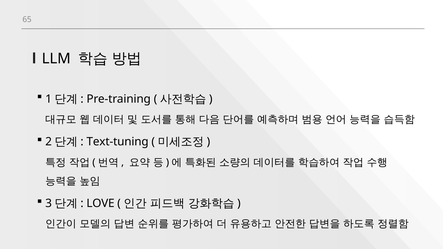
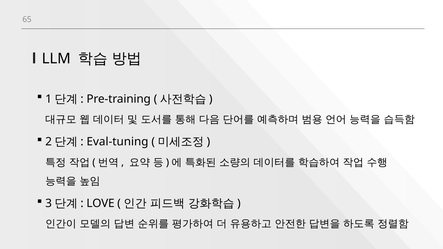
Text-tuning: Text-tuning -> Eval-tuning (117, 142)
